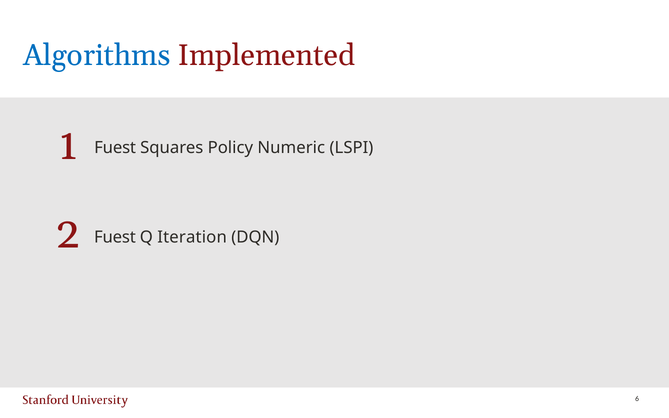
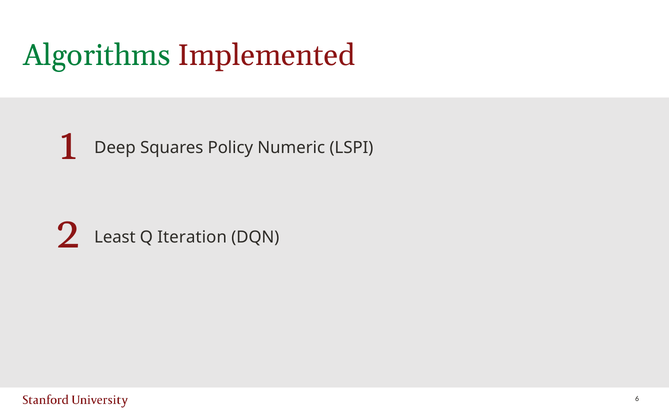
Algorithms colour: blue -> green (97, 56)
Fuest: Fuest -> Deep (115, 148)
Fuest: Fuest -> Least (115, 237)
